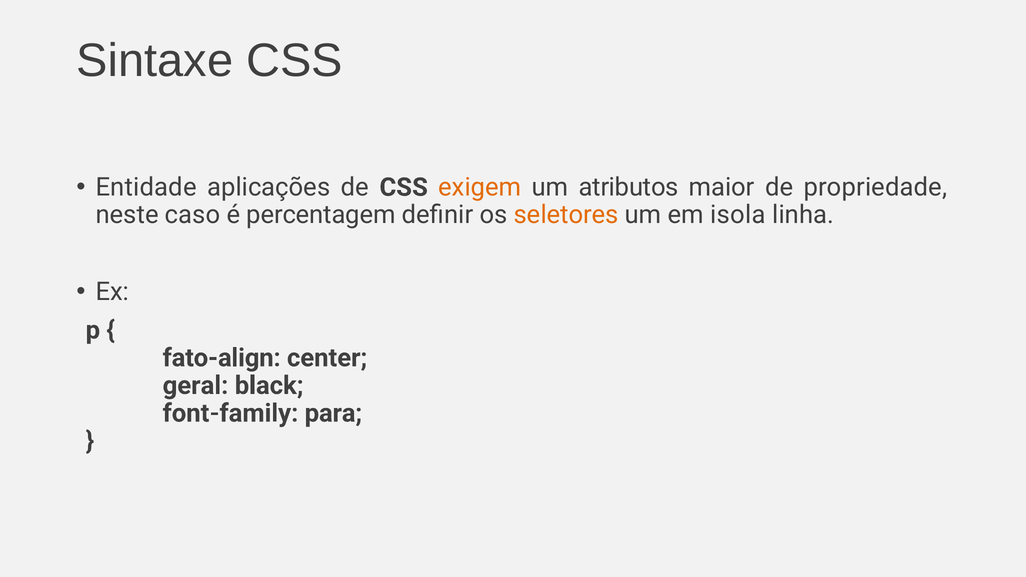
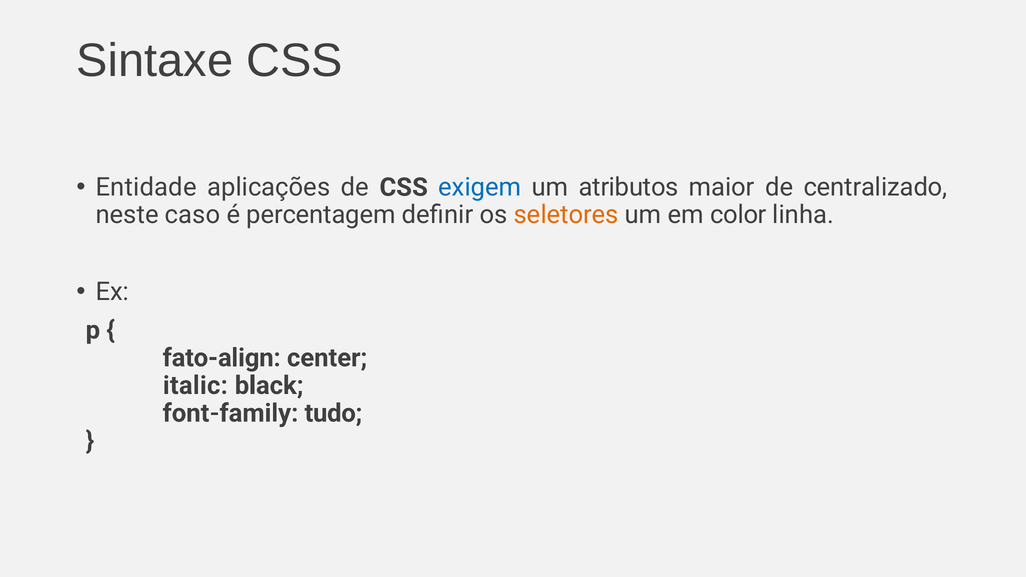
exigem colour: orange -> blue (480, 187)
propriedade: propriedade -> centralizado (876, 187)
isola: isola -> color (738, 215)
geral: geral -> italic (195, 386)
para: para -> tudo (333, 413)
